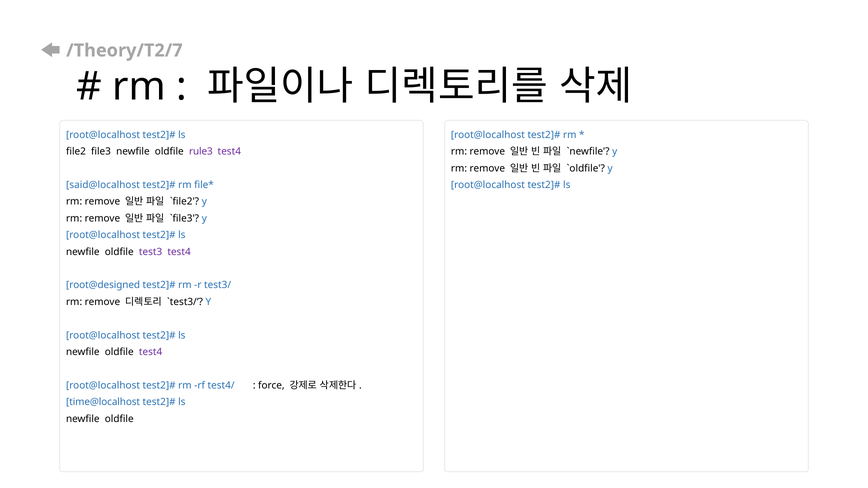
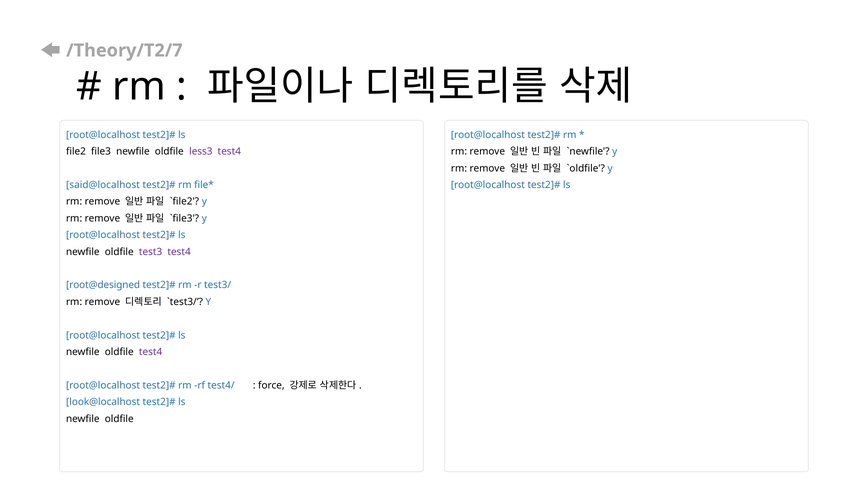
rule3: rule3 -> less3 (201, 152)
time@localhost: time@localhost -> look@localhost (103, 402)
